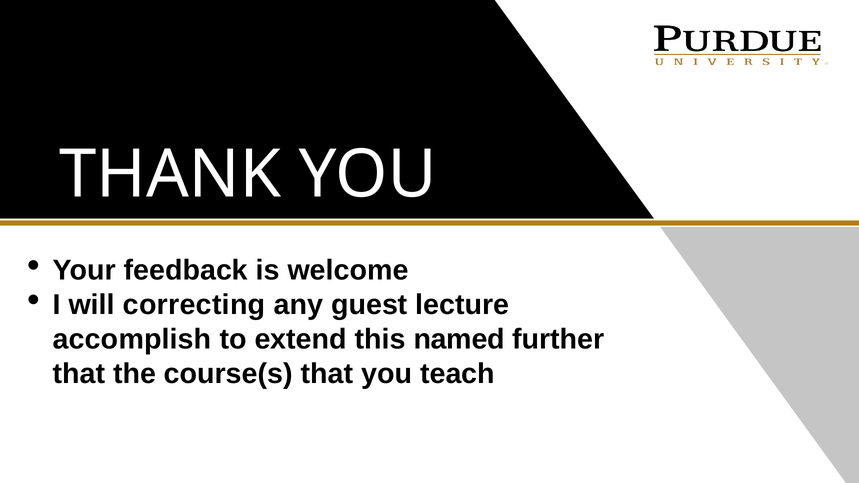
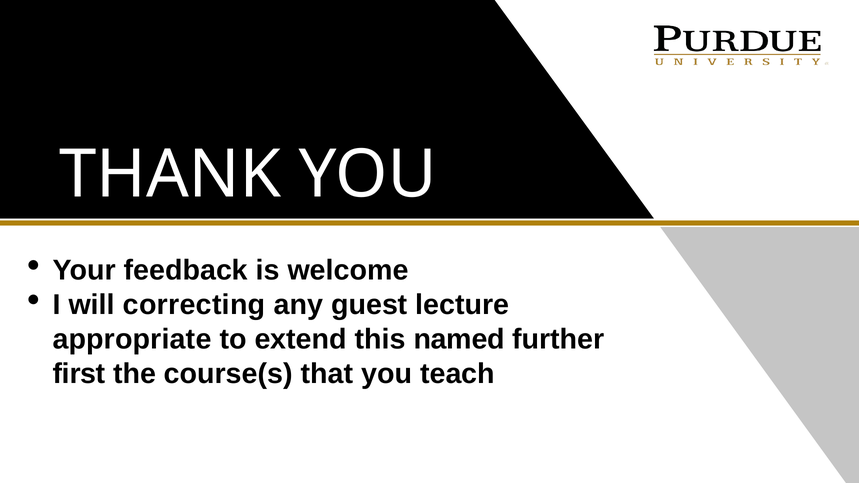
accomplish: accomplish -> appropriate (132, 339)
that: that -> first (79, 374)
